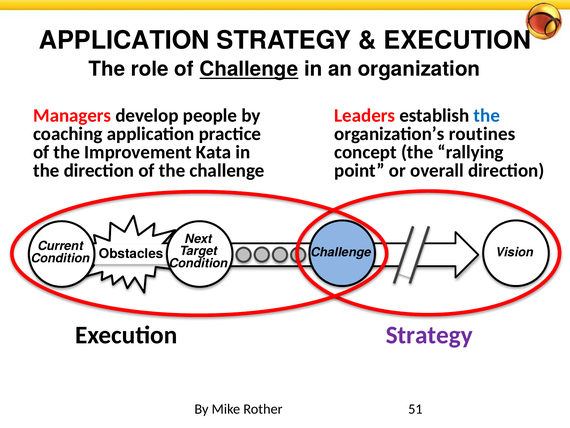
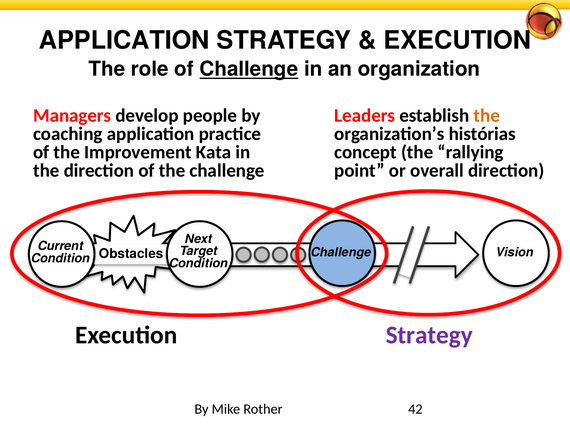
the colour: blue -> orange (487, 116)
routines: routines -> histórias (482, 134)
51: 51 -> 42 (415, 409)
